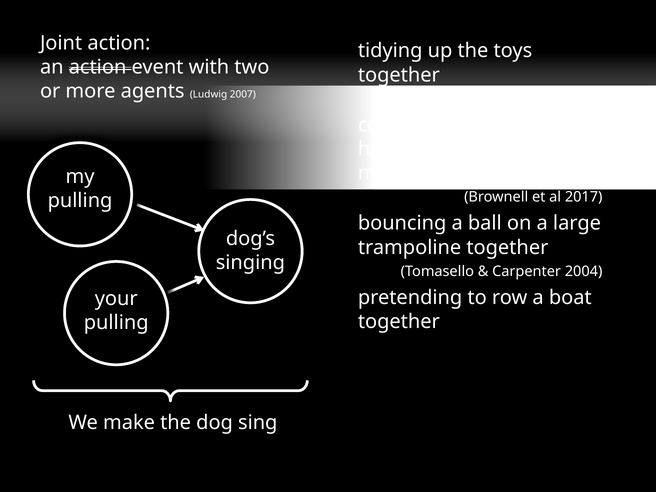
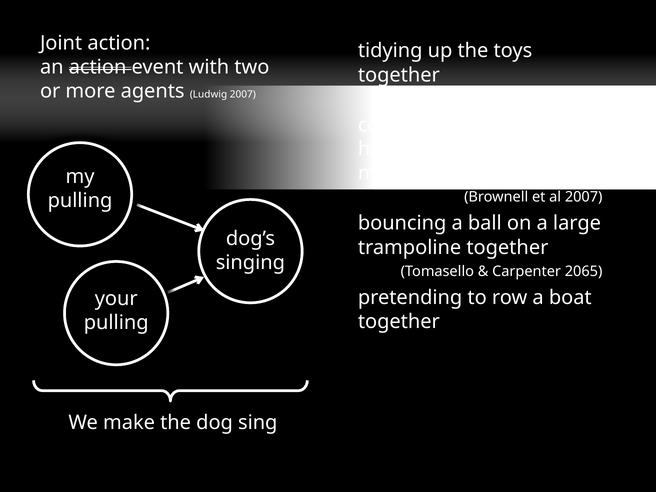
al 2017: 2017 -> 2007 (584, 197)
2004: 2004 -> 2065 (584, 271)
